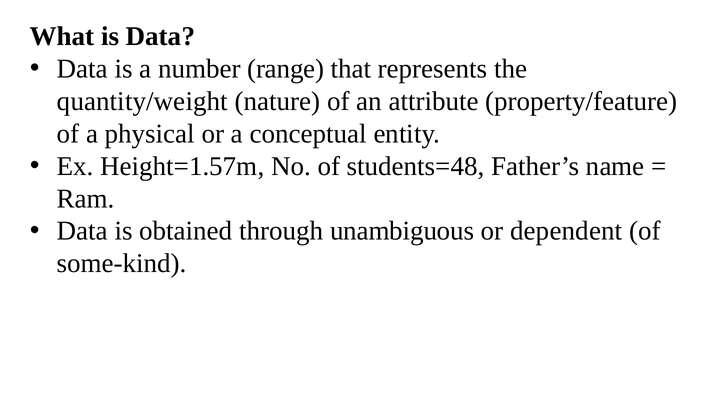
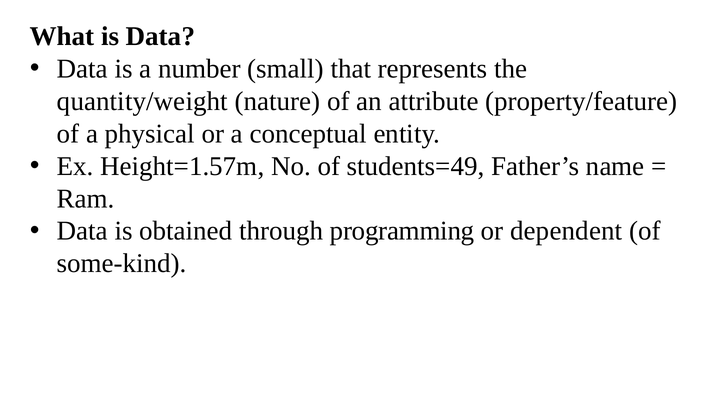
range: range -> small (286, 69)
students=48: students=48 -> students=49 (416, 166)
unambiguous: unambiguous -> programming (402, 231)
